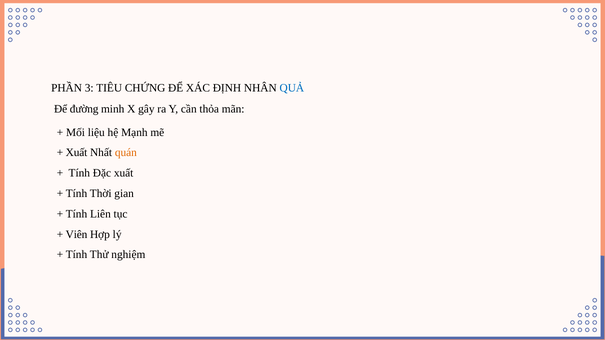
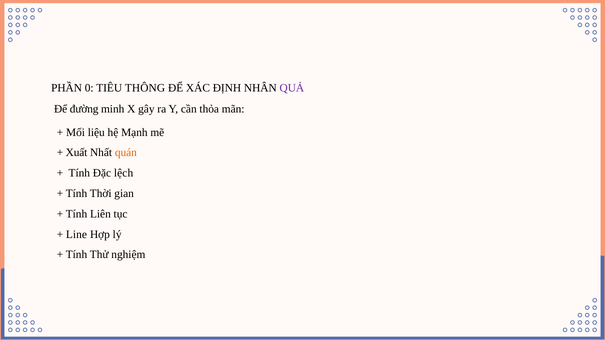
3: 3 -> 0 (89, 88)
CHỨNG: CHỨNG -> THÔNG (145, 88)
QUẢ colour: blue -> purple (292, 88)
Đặc xuất: xuất -> lệch (124, 173)
Viên: Viên -> Line (76, 235)
